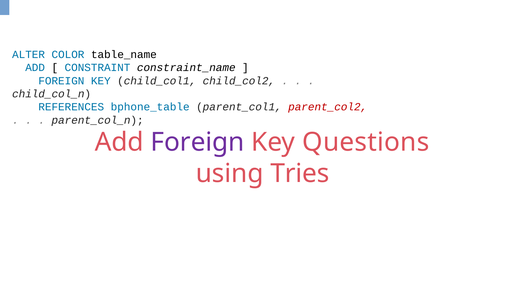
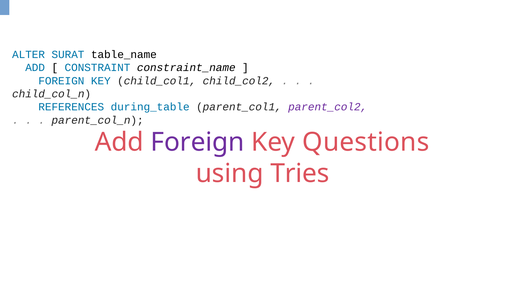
COLOR: COLOR -> SURAT (68, 55)
bphone_table: bphone_table -> during_table (150, 107)
parent_col2 colour: red -> purple (328, 107)
